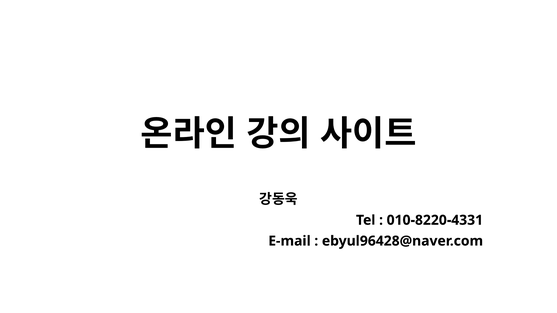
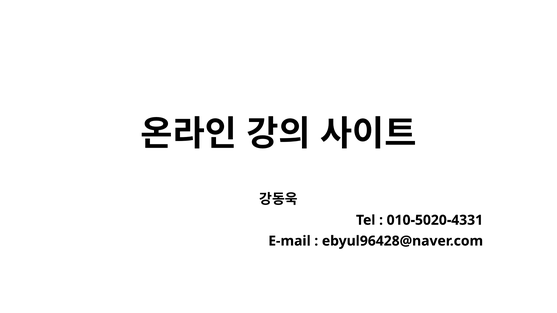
010-8220-4331: 010-8220-4331 -> 010-5020-4331 (435, 220)
